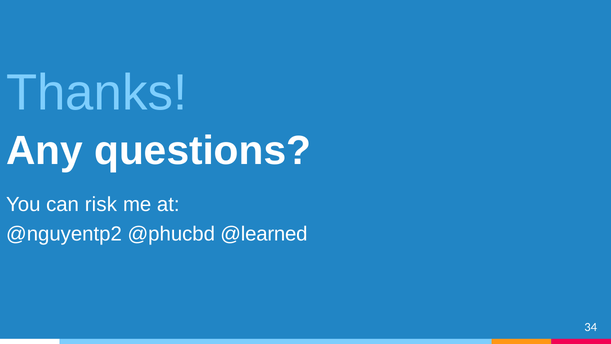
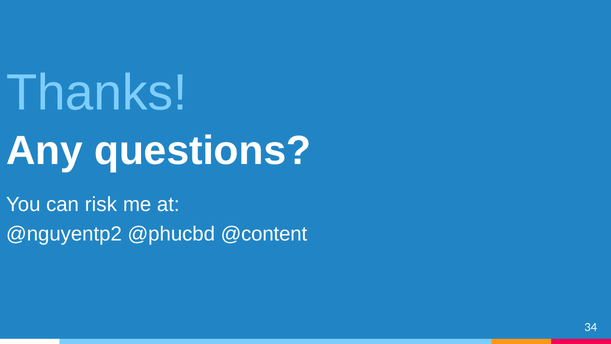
@learned: @learned -> @content (264, 234)
